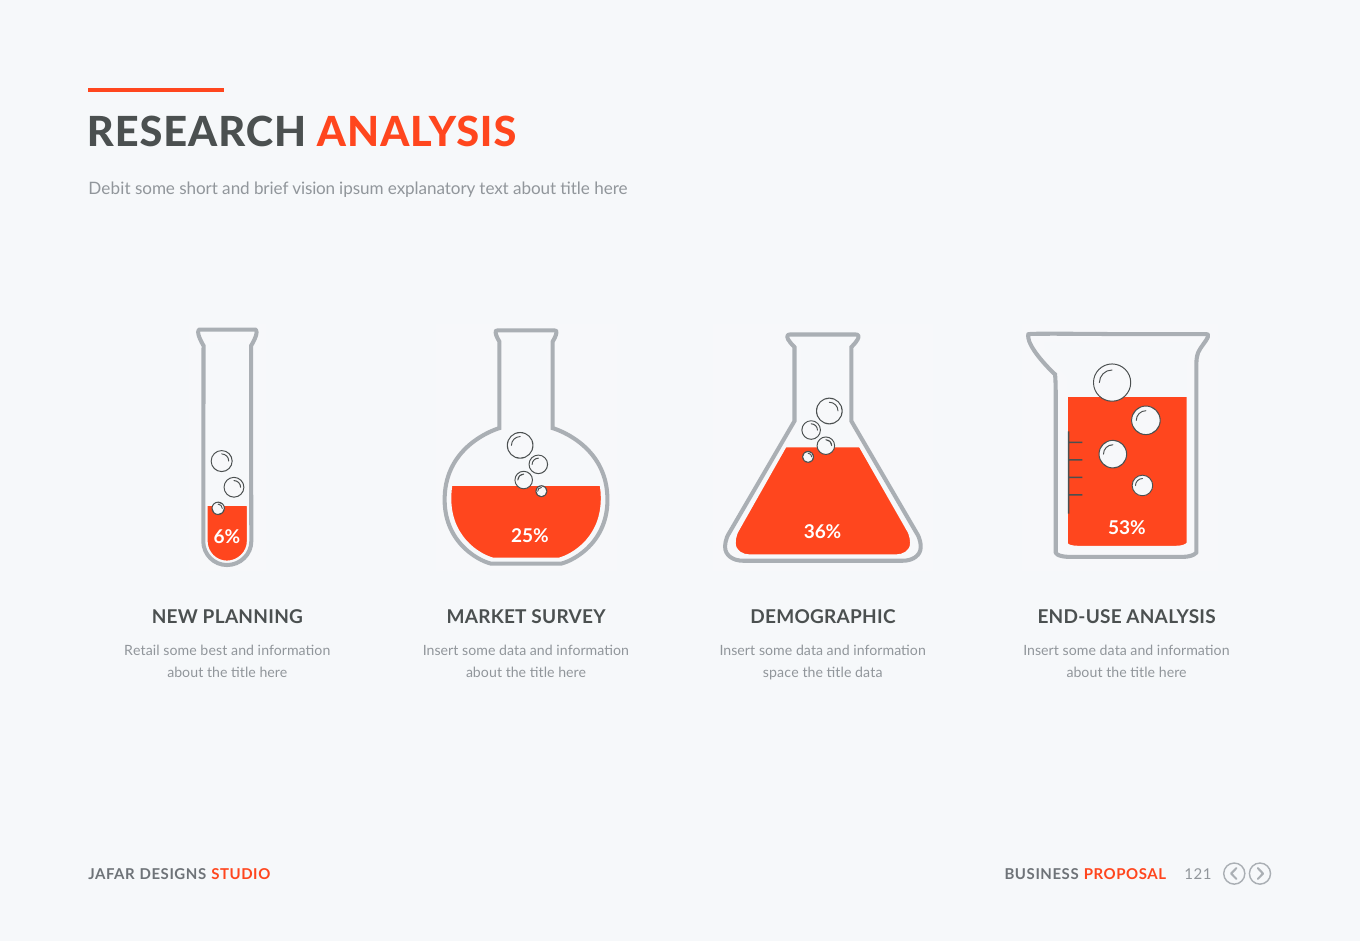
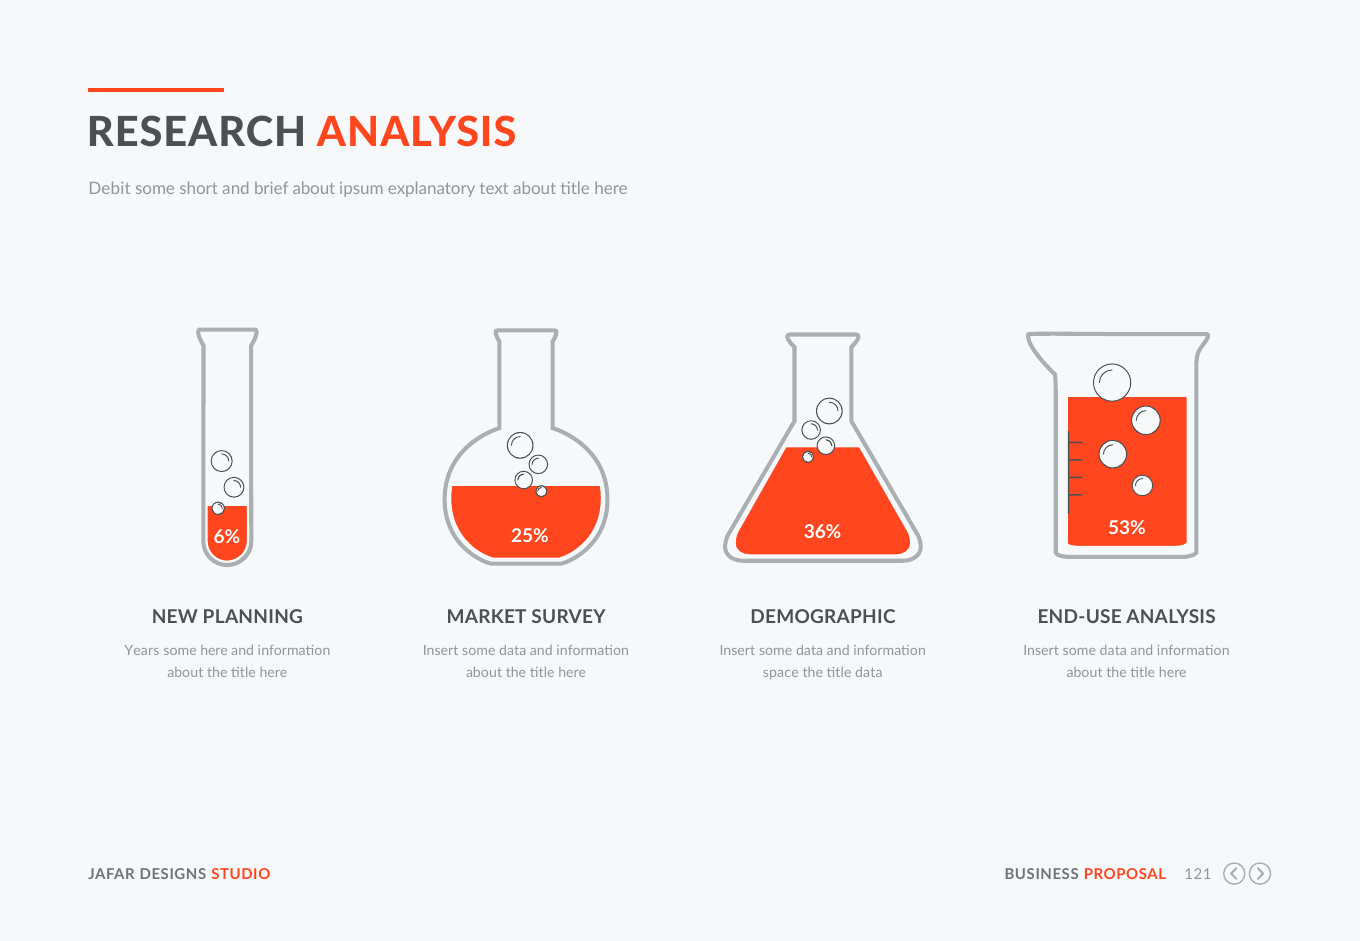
brief vision: vision -> about (314, 189)
Retail: Retail -> Years (142, 651)
some best: best -> here (214, 651)
